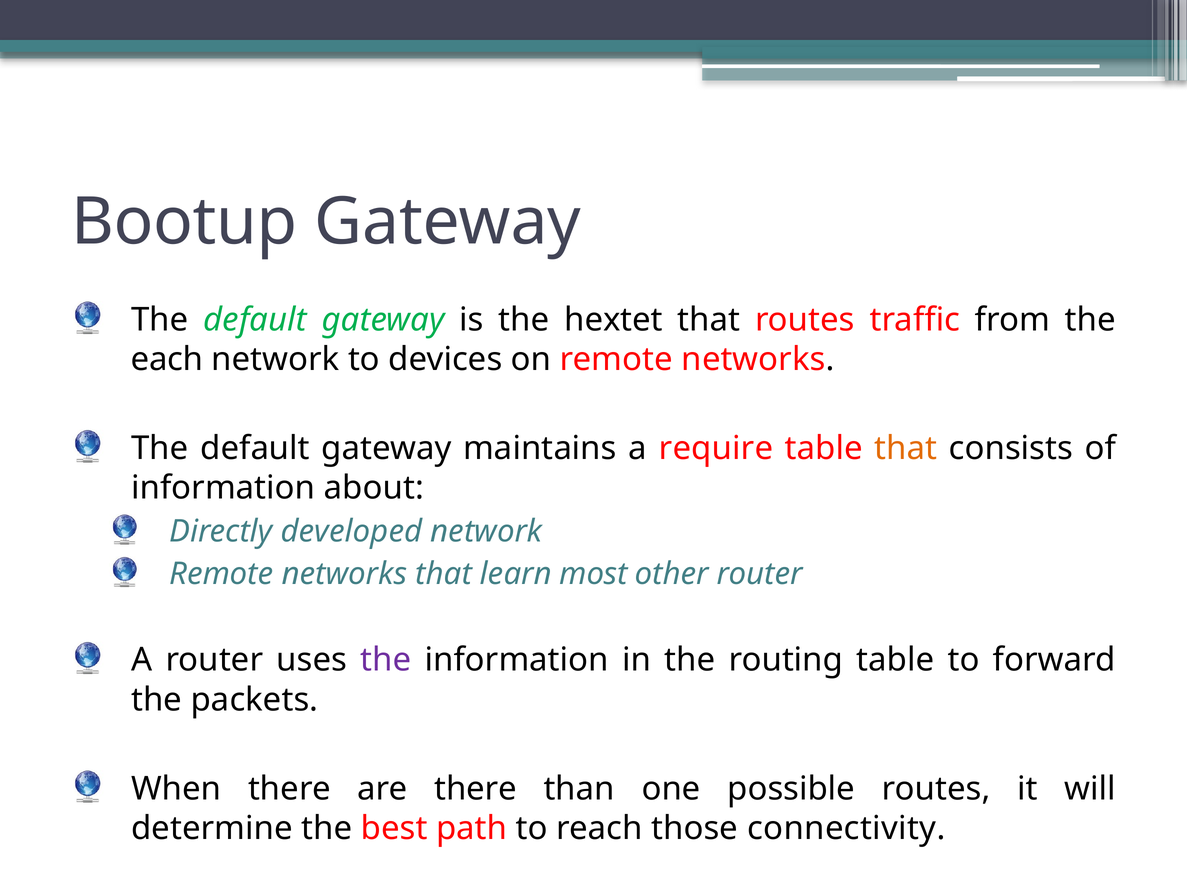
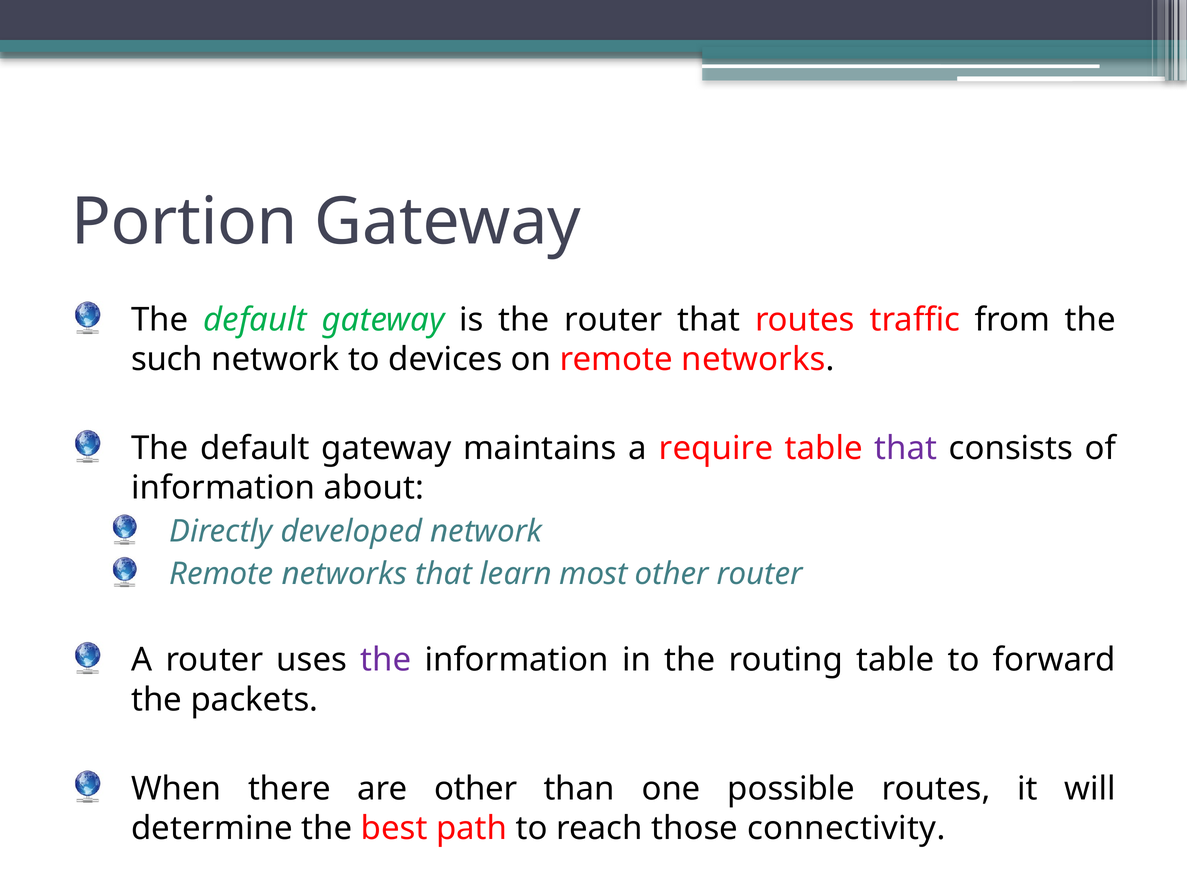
Bootup: Bootup -> Portion (184, 222)
the hextet: hextet -> router (613, 320)
each: each -> such (167, 360)
that colour: orange -> purple (906, 449)
are there: there -> other (476, 789)
